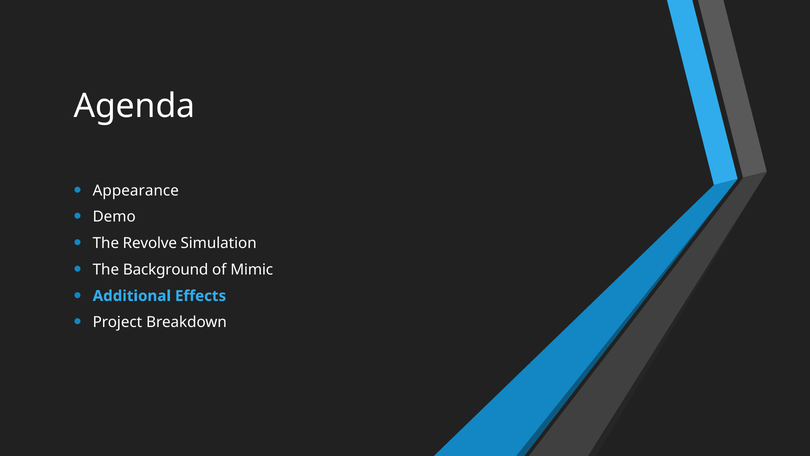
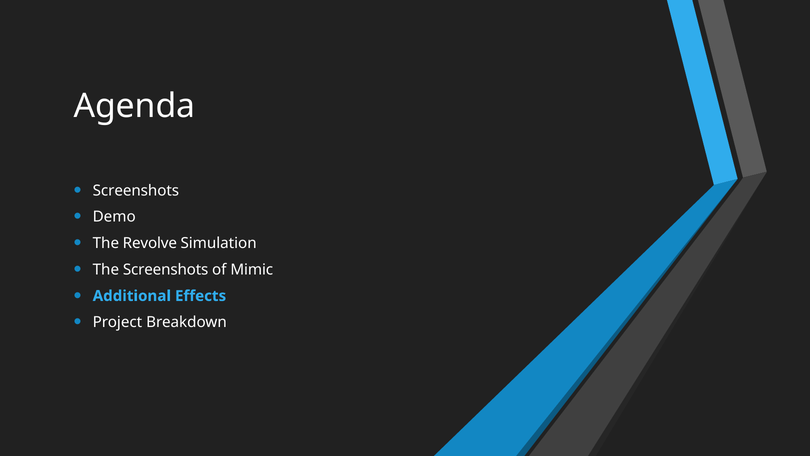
Appearance: Appearance -> Screenshots (136, 190)
The Background: Background -> Screenshots (166, 269)
